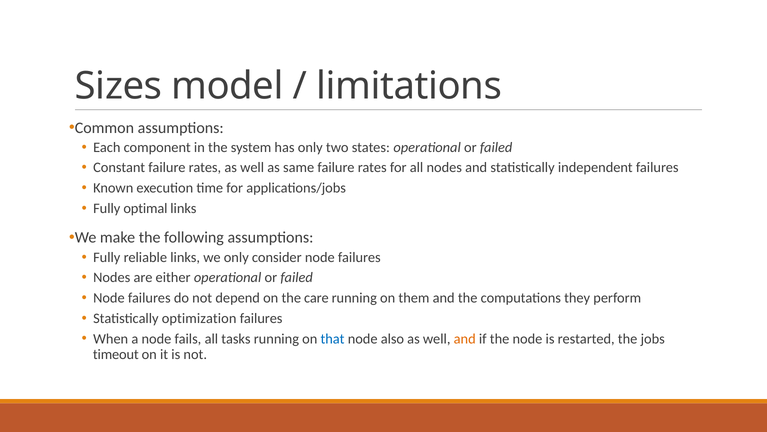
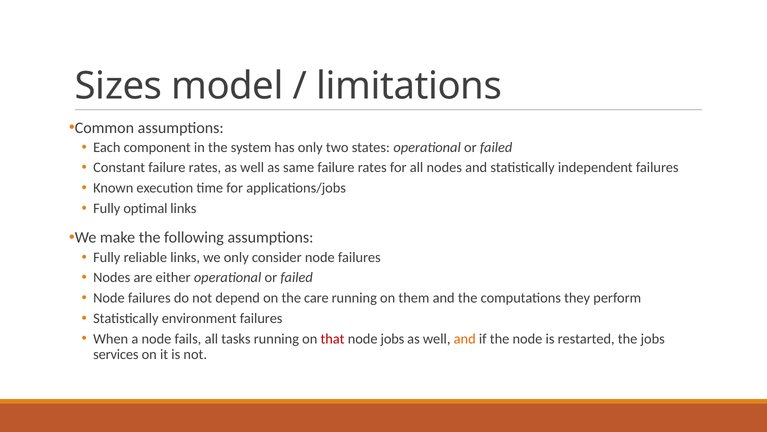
optimization: optimization -> environment (199, 318)
that colour: blue -> red (333, 338)
node also: also -> jobs (392, 338)
timeout: timeout -> services (116, 354)
